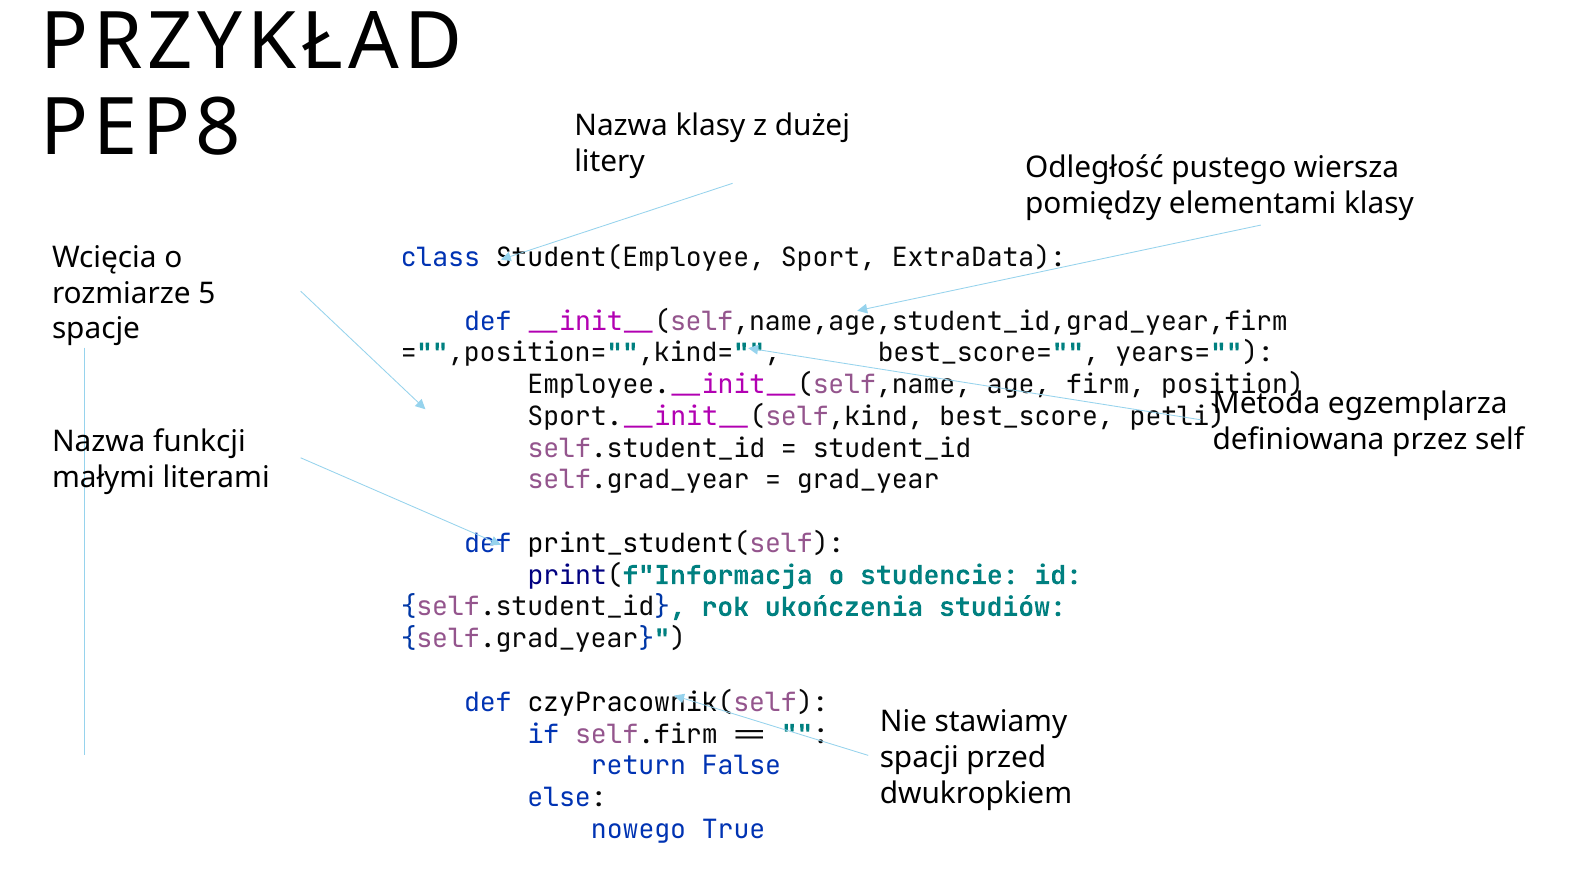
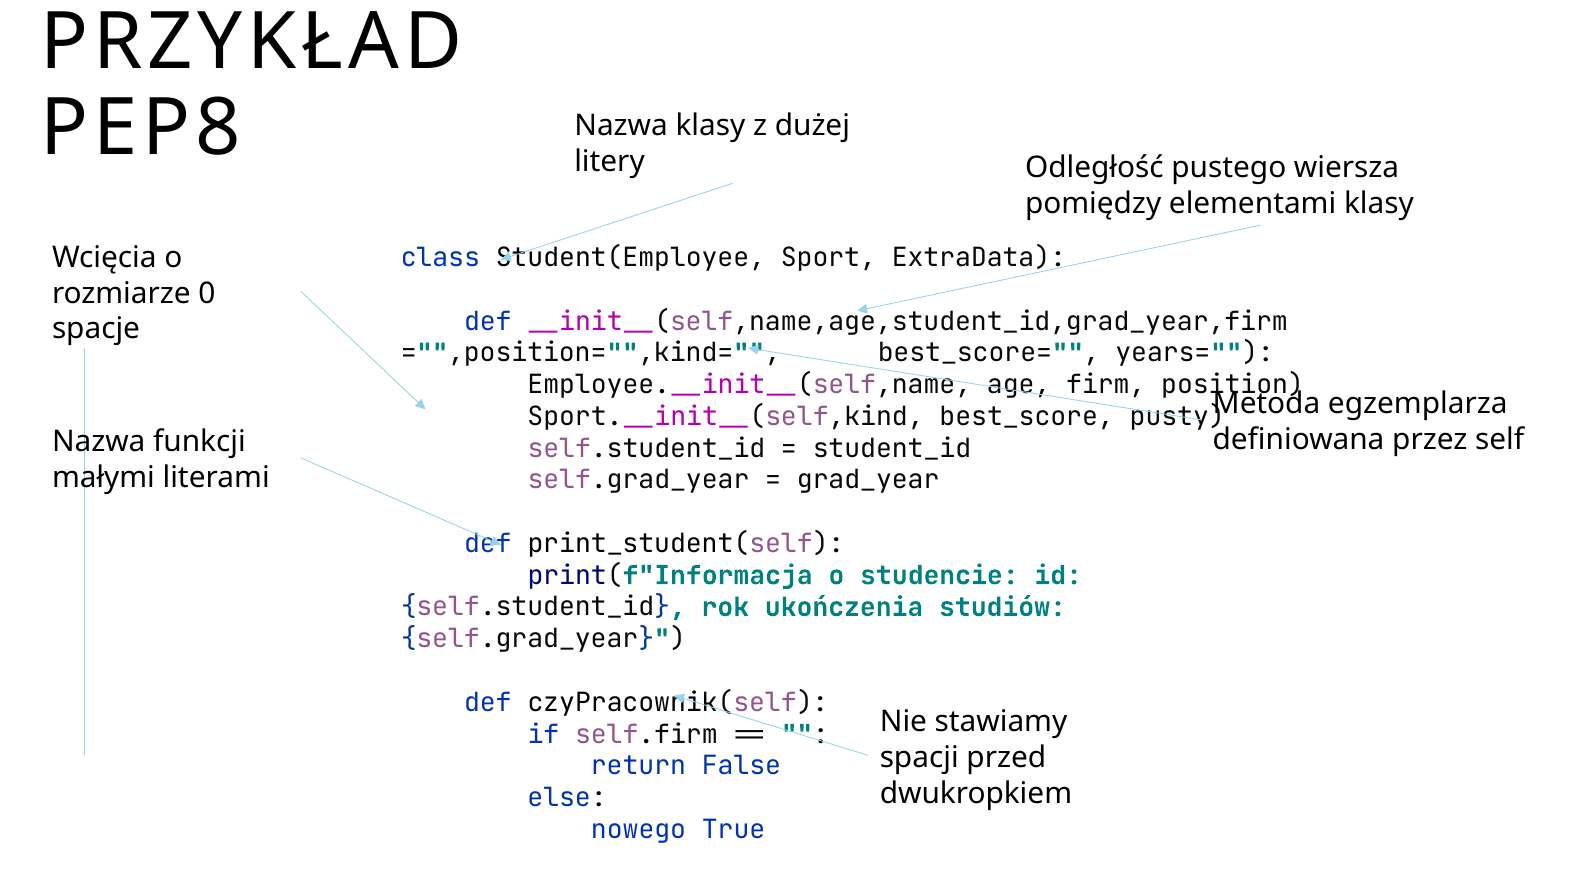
5: 5 -> 0 (207, 293)
petli: petli -> pusty (1177, 417)
